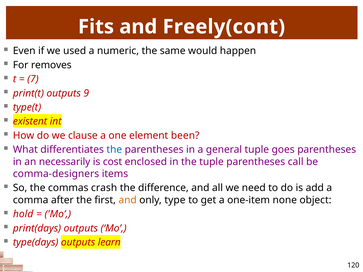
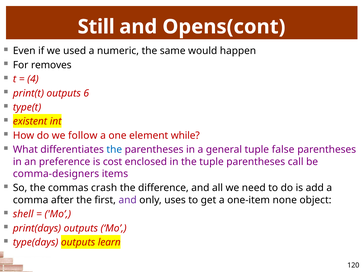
Fits: Fits -> Still (96, 27)
Freely(cont: Freely(cont -> Opens(cont (224, 27)
7: 7 -> 4 (33, 79)
9: 9 -> 6 (86, 93)
clause: clause -> follow (83, 136)
been: been -> while (185, 136)
goes: goes -> false (283, 150)
necessarily: necessarily -> preference (65, 162)
and colour: orange -> purple (128, 200)
type: type -> uses (175, 200)
hold: hold -> shell (23, 214)
